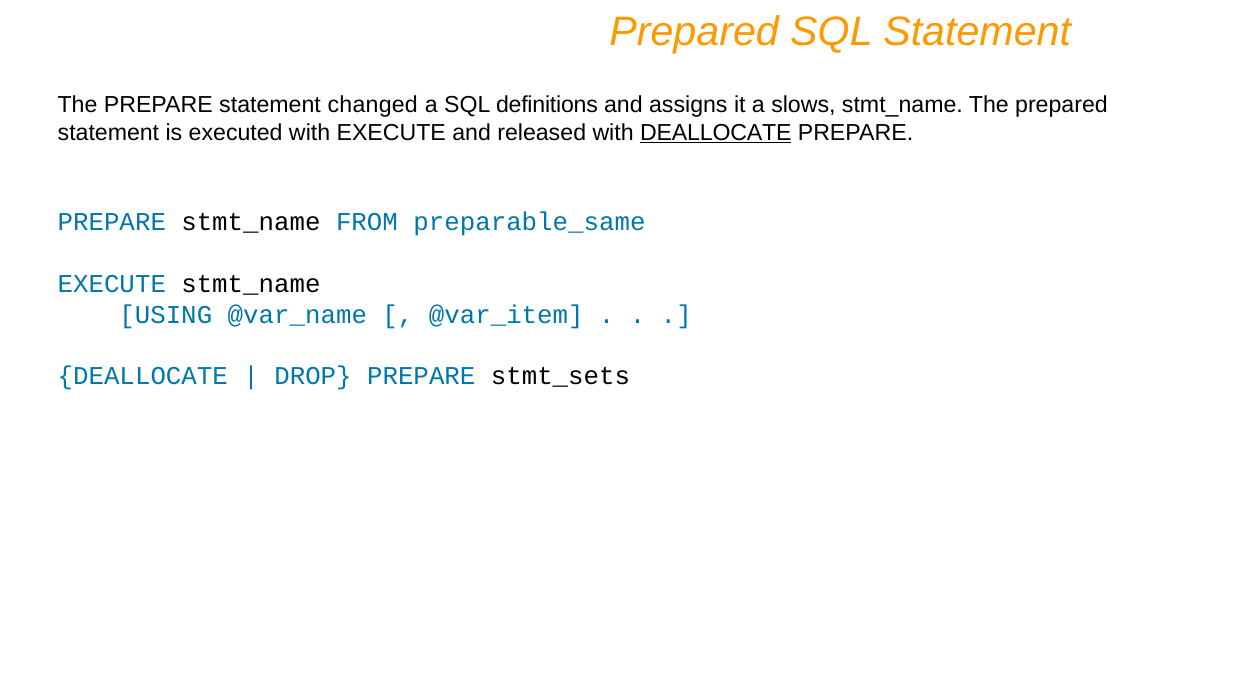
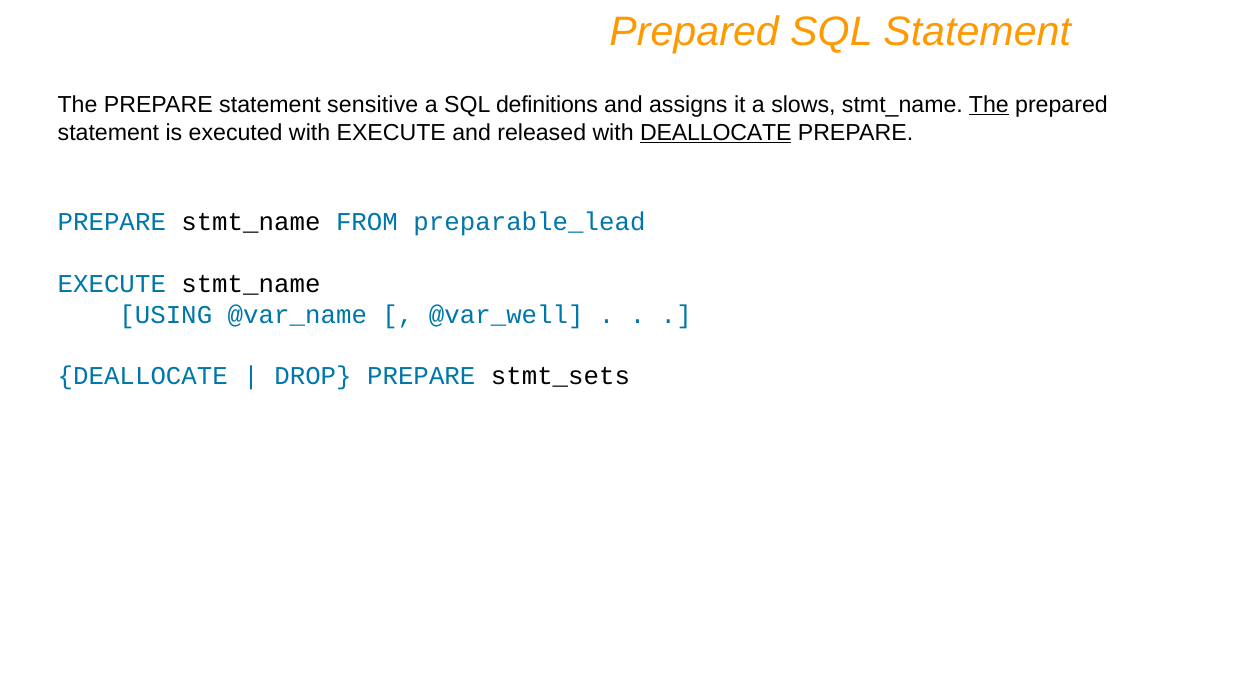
changed: changed -> sensitive (373, 105)
The underline: none -> present (989, 105)
preparable_same: preparable_same -> preparable_lead (529, 222)
@var_item: @var_item -> @var_well (506, 315)
